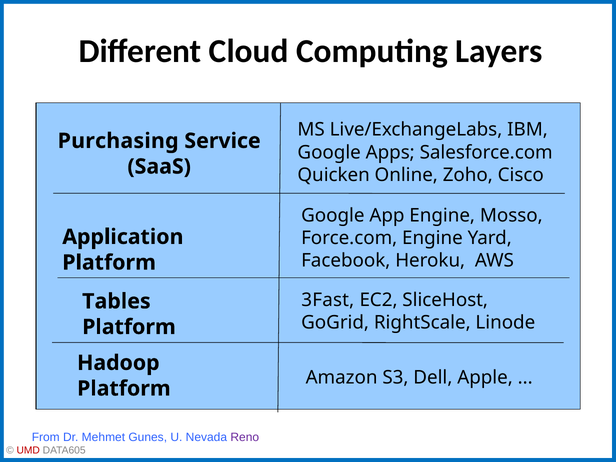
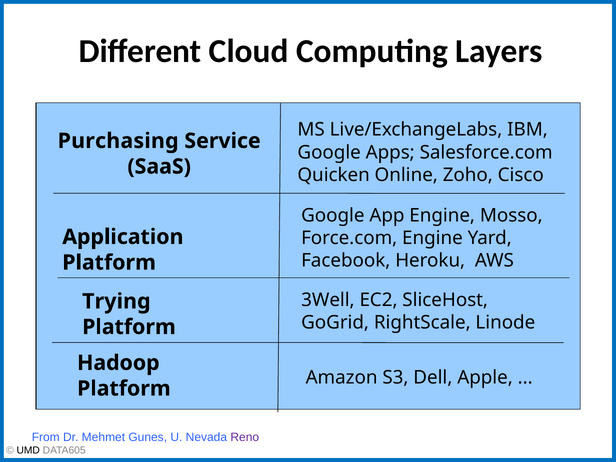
3Fast: 3Fast -> 3Well (328, 300)
Tables: Tables -> Trying (116, 301)
UMD colour: red -> black (28, 450)
